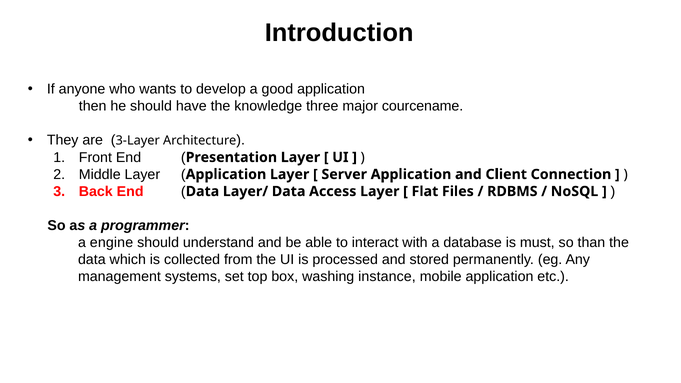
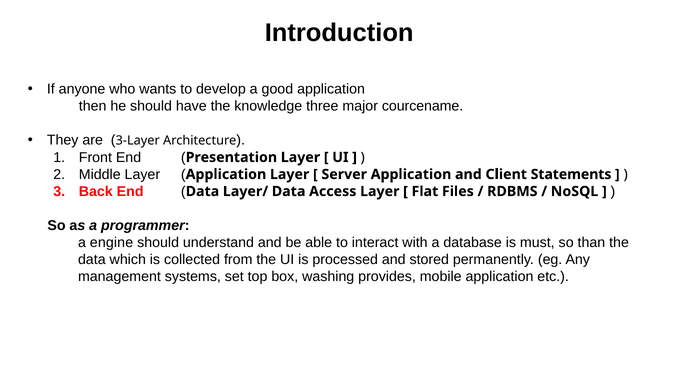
Connection: Connection -> Statements (571, 174)
instance: instance -> provides (387, 277)
